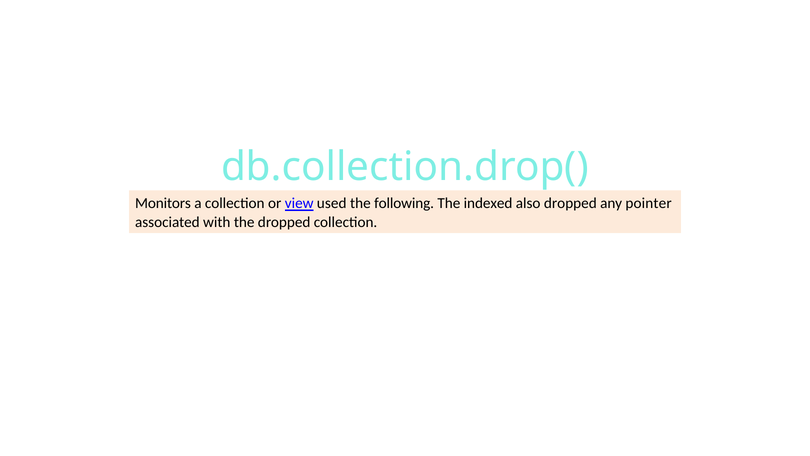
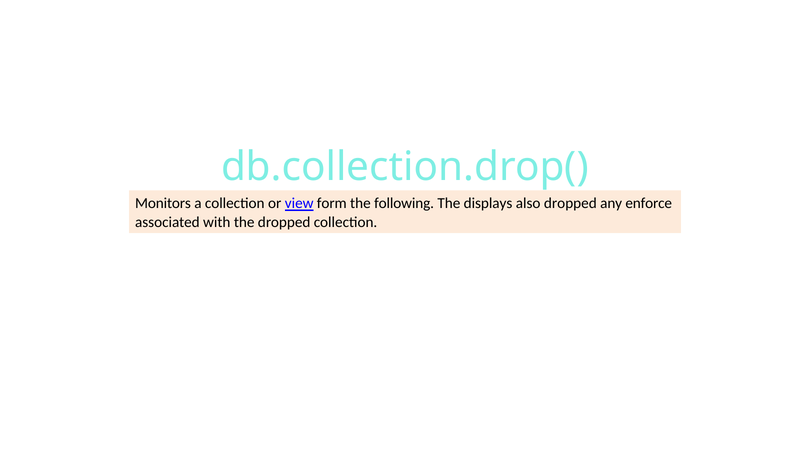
used: used -> form (332, 203)
indexed: indexed -> displays (488, 203)
pointer: pointer -> enforce (649, 203)
